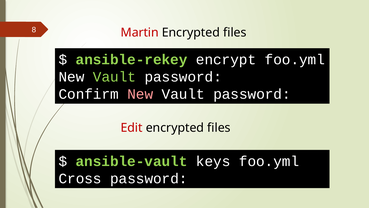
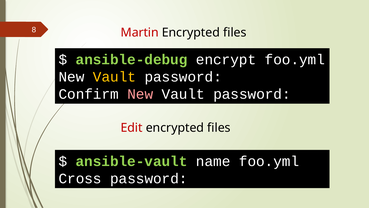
ansible-rekey: ansible-rekey -> ansible-debug (132, 60)
Vault colour: light green -> yellow (114, 77)
keys: keys -> name (213, 161)
